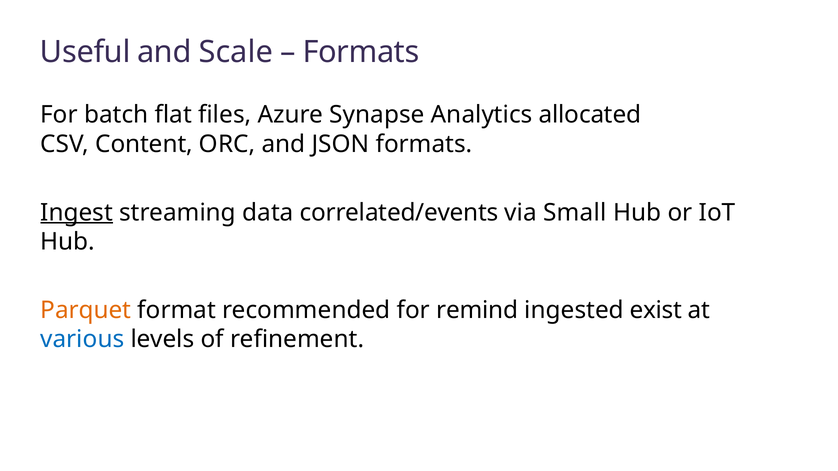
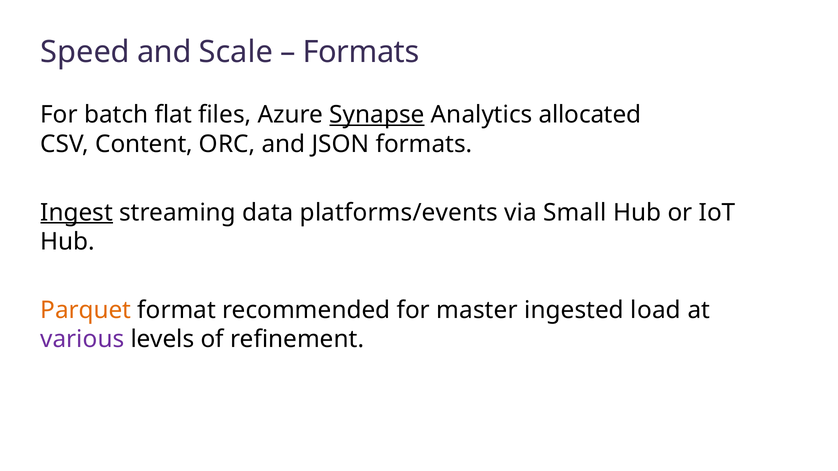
Useful: Useful -> Speed (85, 52)
Synapse underline: none -> present (377, 115)
correlated/events: correlated/events -> platforms/events (399, 213)
remind: remind -> master (477, 310)
exist: exist -> load (656, 310)
various colour: blue -> purple (82, 340)
